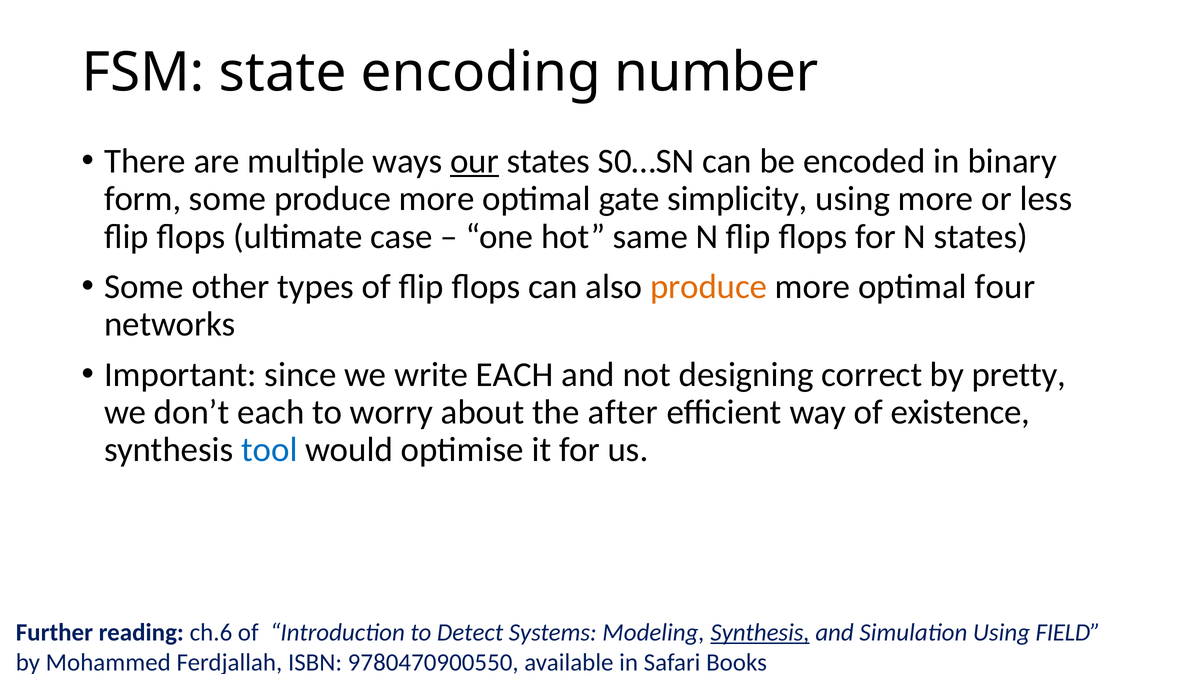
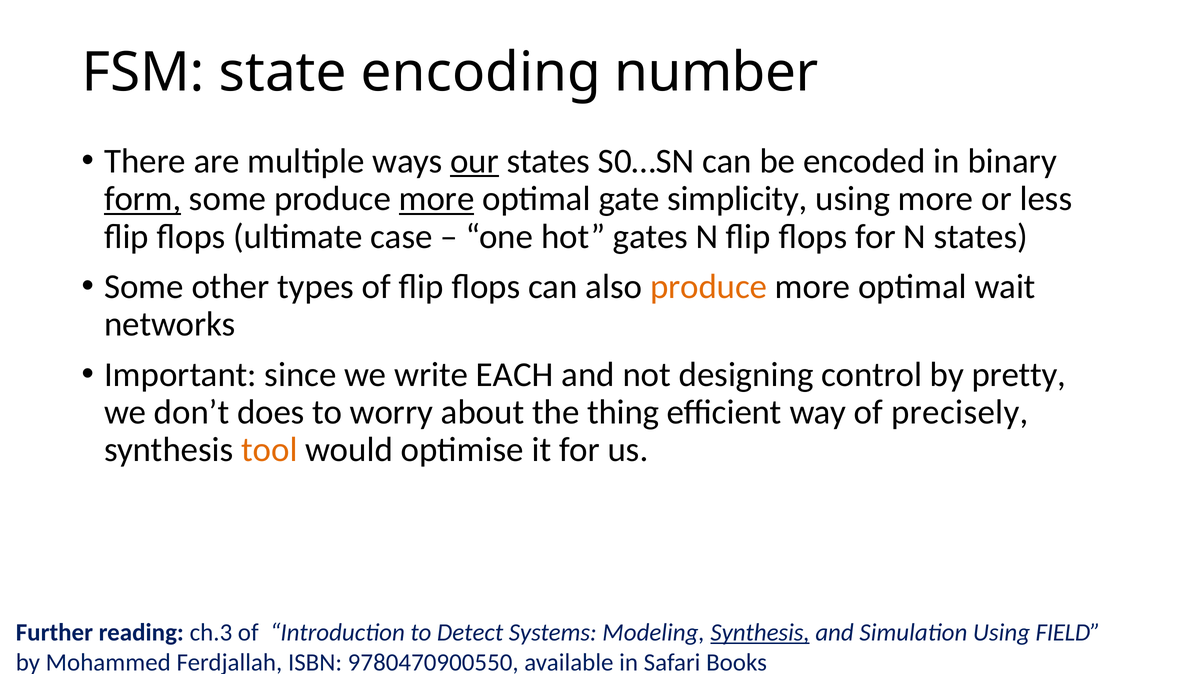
form underline: none -> present (143, 199)
more underline: none -> present (437, 199)
same: same -> gates (650, 236)
four: four -> wait (1005, 287)
correct: correct -> control (872, 374)
don’t each: each -> does (271, 412)
after: after -> thing (623, 412)
existence: existence -> precisely (960, 412)
tool colour: blue -> orange (269, 450)
ch.6: ch.6 -> ch.3 (211, 632)
